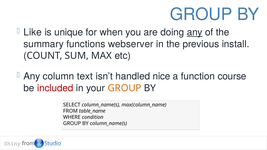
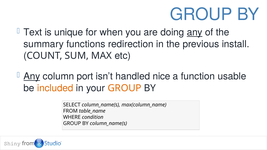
Like: Like -> Text (33, 32)
webserver: webserver -> redirection (131, 44)
Any underline: none -> present (32, 76)
text: text -> port (85, 76)
course: course -> usable (232, 76)
included colour: red -> orange (55, 88)
